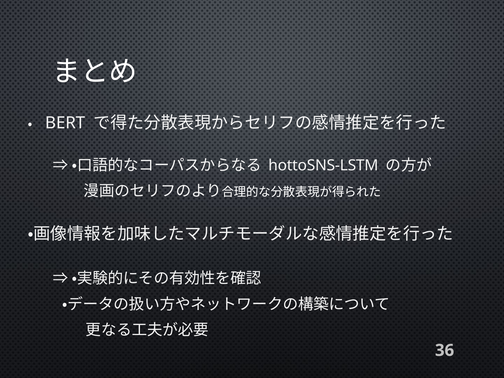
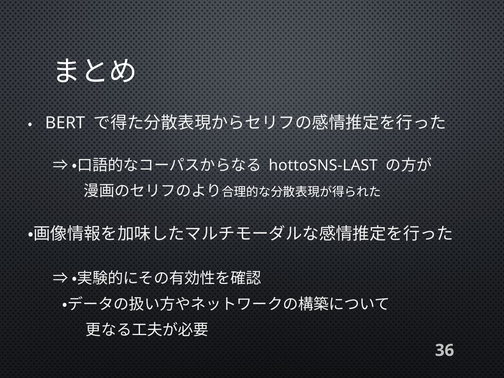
hottoSNS-LSTM: hottoSNS-LSTM -> hottoSNS-LAST (323, 165)
